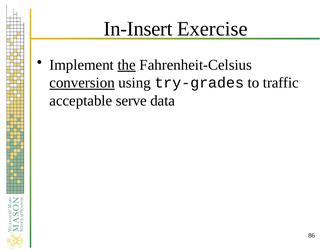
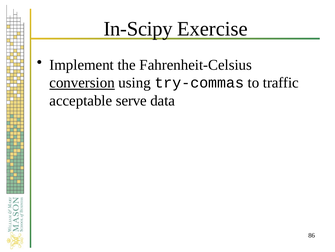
In-Insert: In-Insert -> In-Scipy (138, 29)
the underline: present -> none (127, 65)
try-grades: try-grades -> try-commas (199, 83)
